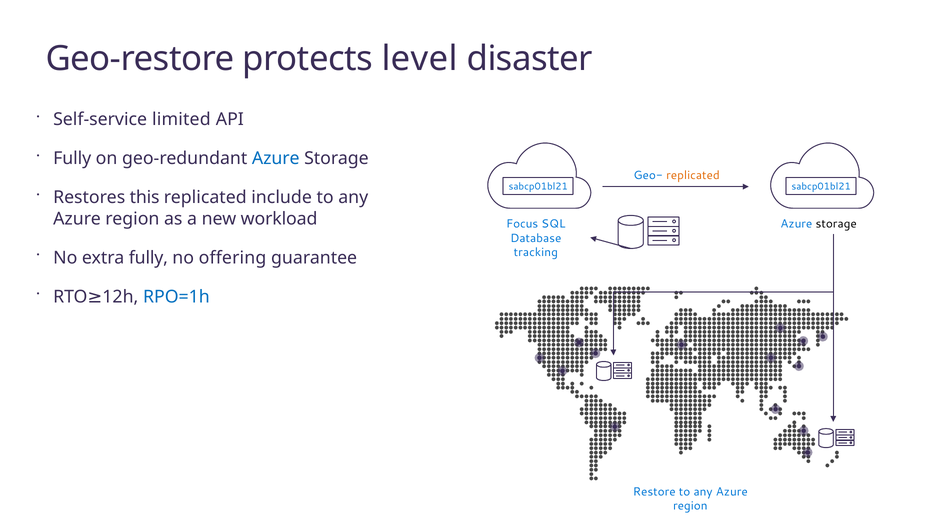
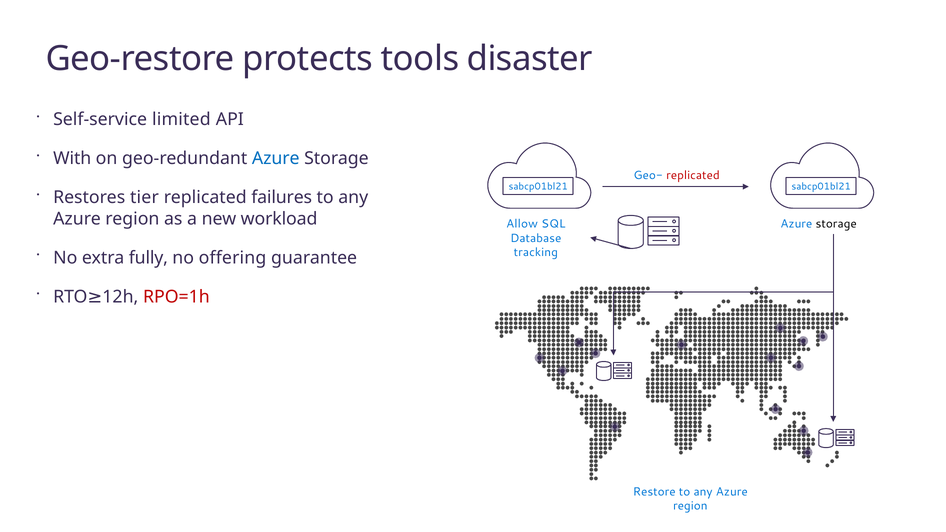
level: level -> tools (420, 59)
Fully: Fully -> With (72, 159)
replicated colour: orange -> red (693, 175)
this: this -> tier (144, 198)
include: include -> failures (282, 198)
Focus: Focus -> Allow (522, 224)
RPO=1h colour: blue -> red (176, 297)
